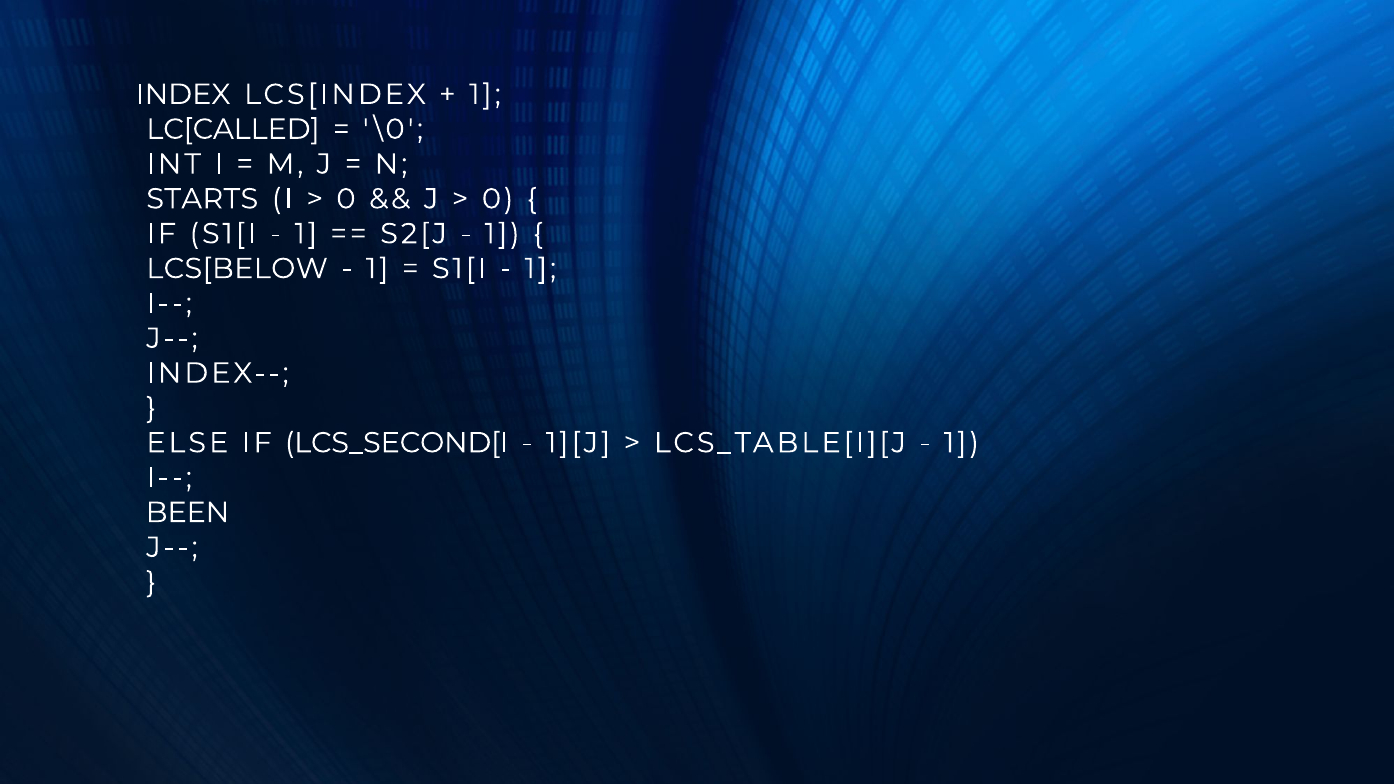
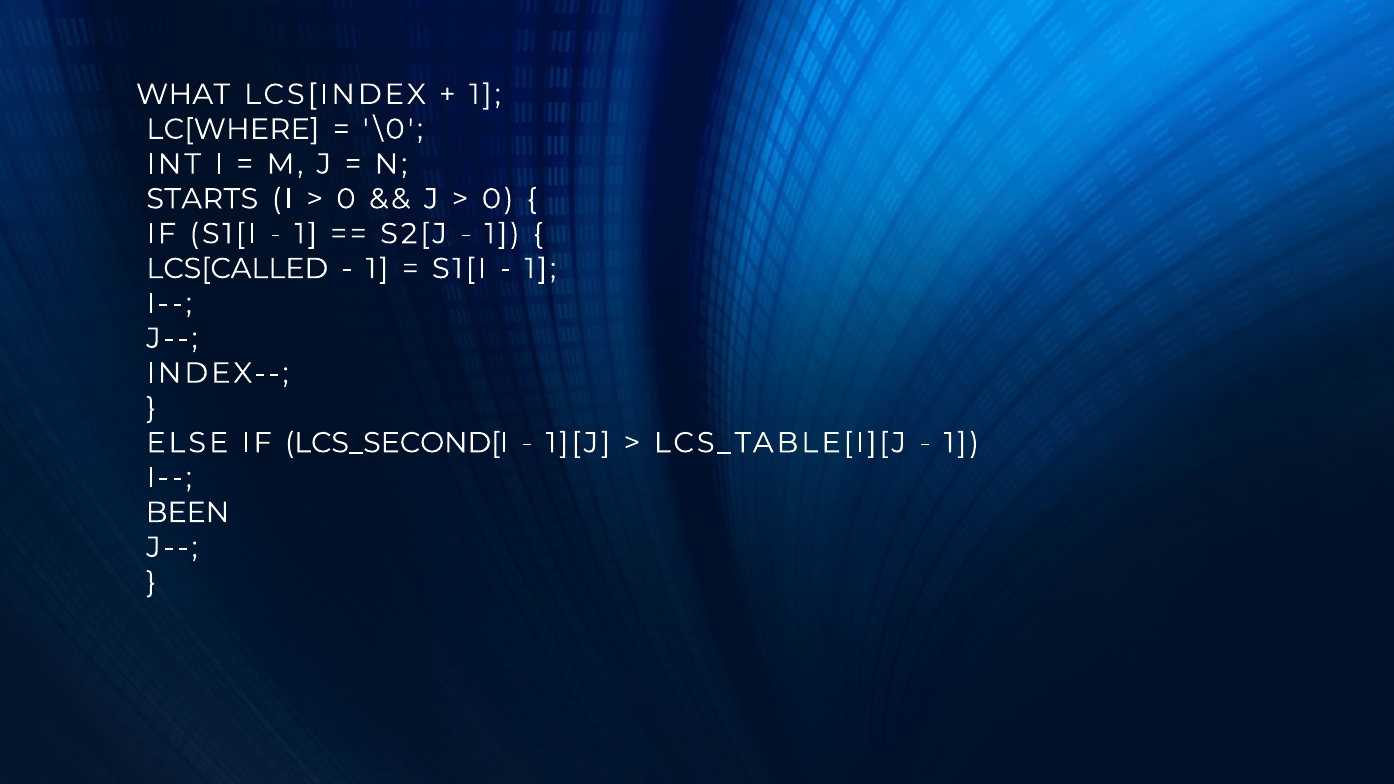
INDEX: INDEX -> WHAT (183, 94)
LC[CALLED: LC[CALLED -> LC[WHERE (233, 129)
LCS[BELOW: LCS[BELOW -> LCS[CALLED (237, 269)
